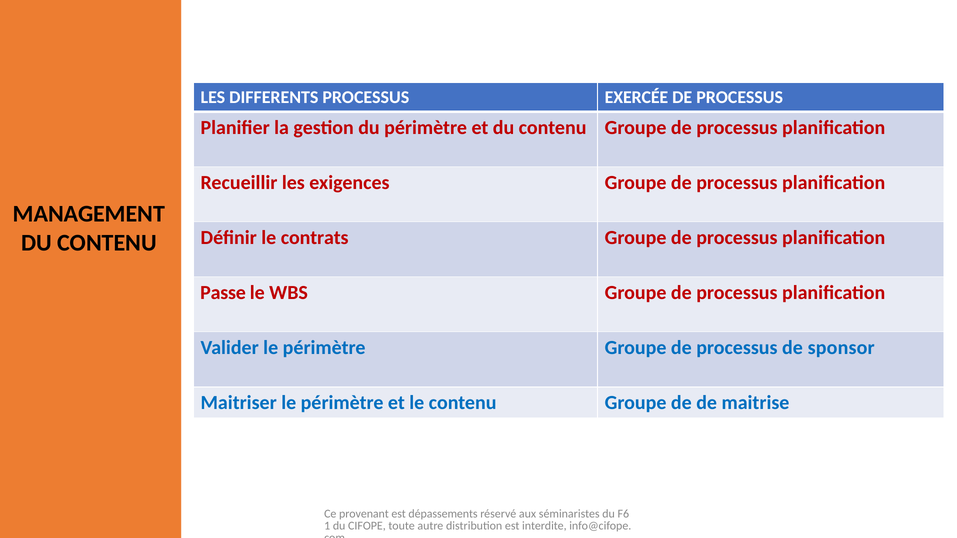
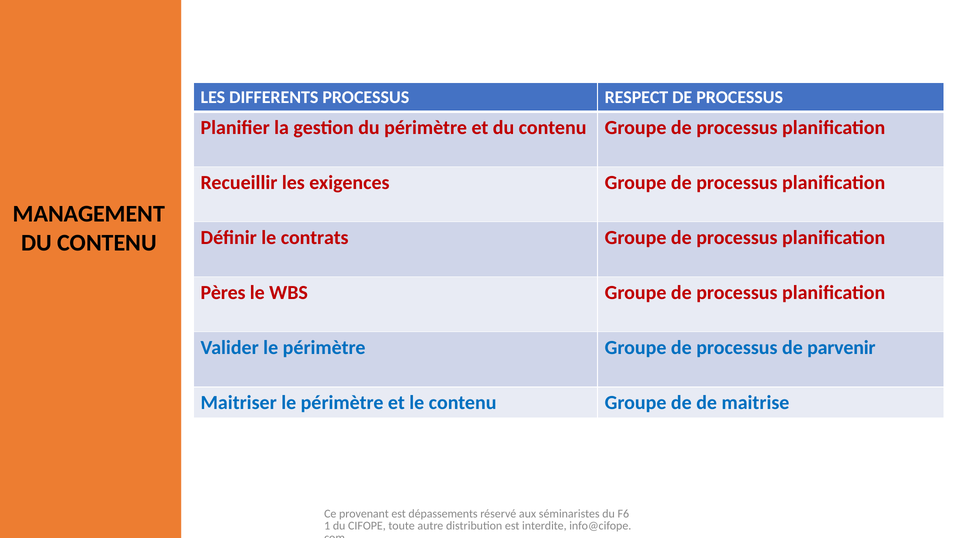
EXERCÉE: EXERCÉE -> RESPECT (636, 97)
Passe: Passe -> Pères (223, 293)
sponsor: sponsor -> parvenir (841, 348)
